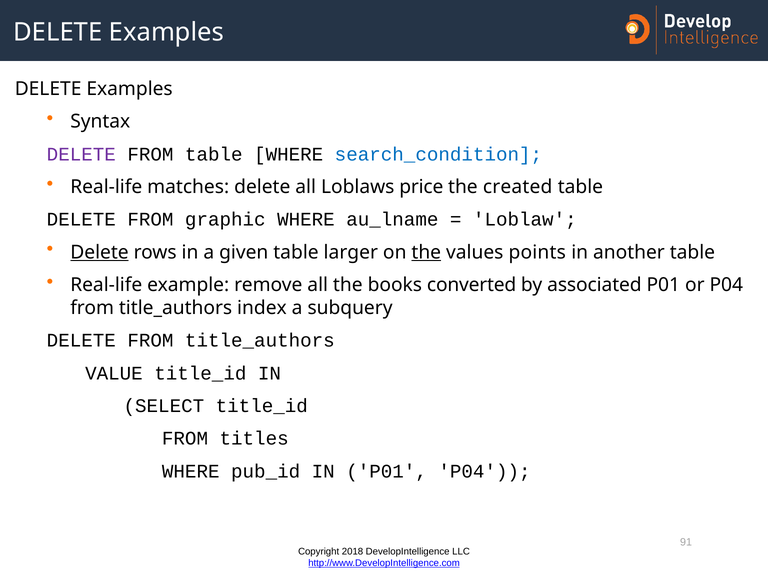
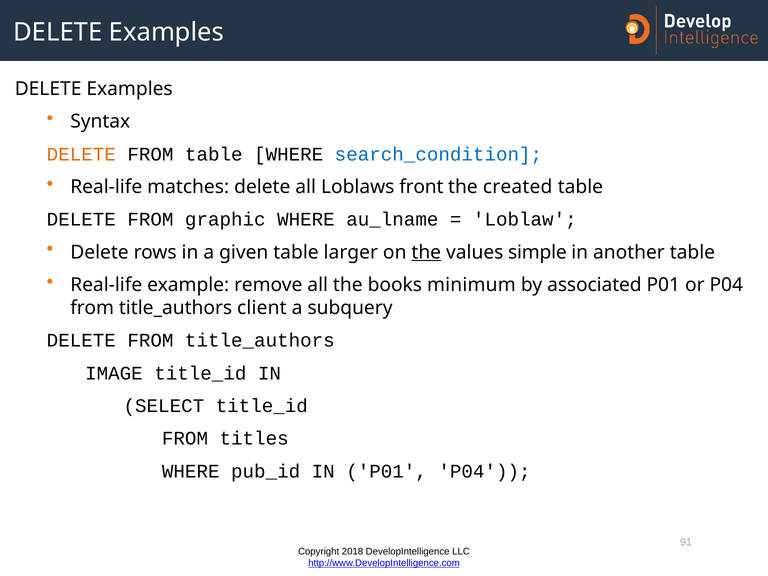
DELETE colour: purple -> orange (81, 154)
price: price -> front (421, 187)
Delete underline: present -> none (99, 252)
points: points -> simple (537, 252)
converted: converted -> minimum (471, 285)
index: index -> client (262, 308)
VALUE: VALUE -> IMAGE (114, 373)
